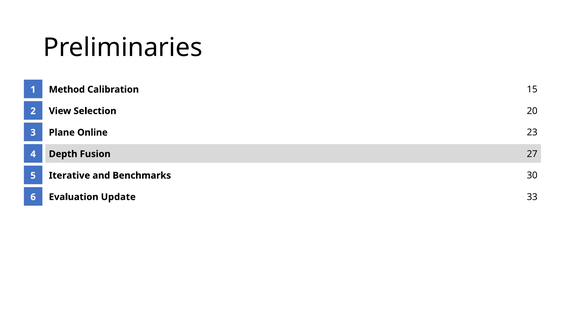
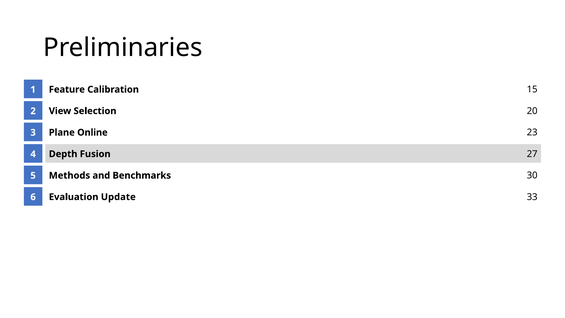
Method: Method -> Feature (67, 89)
Iterative: Iterative -> Methods (69, 175)
